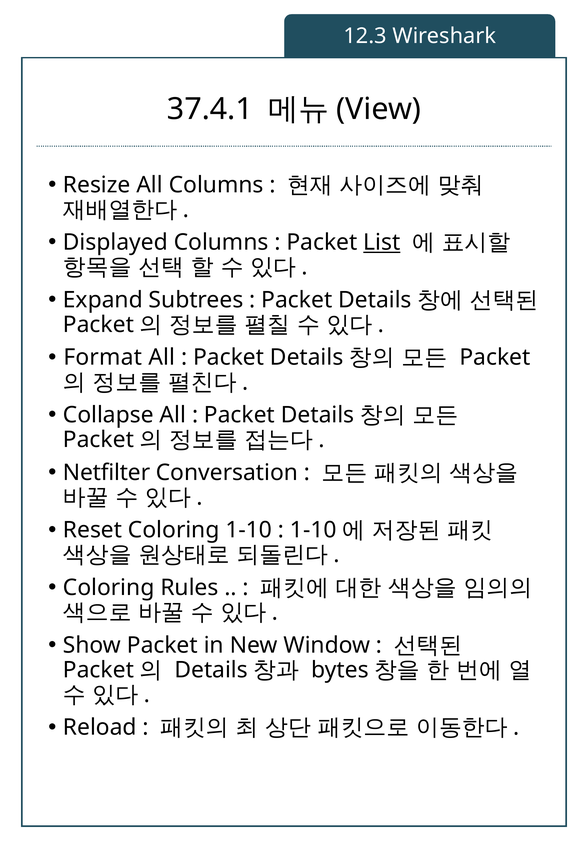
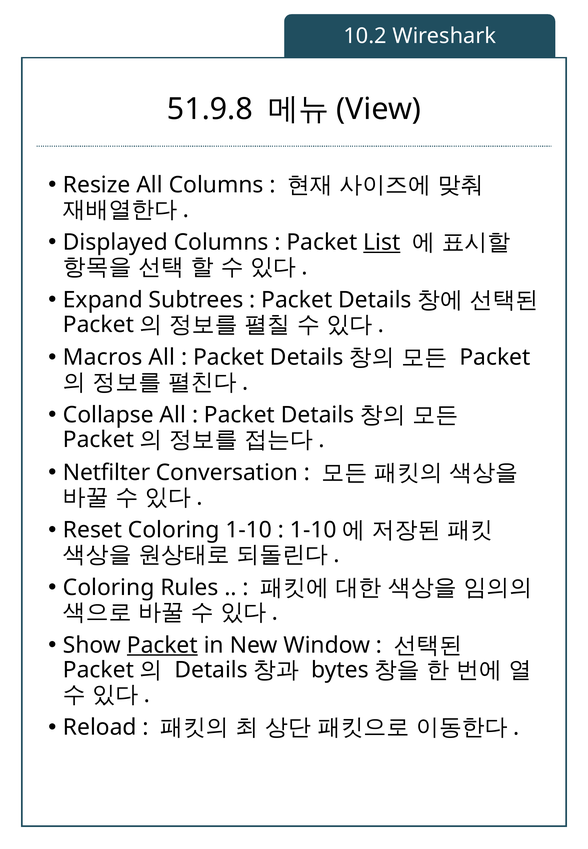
12.3: 12.3 -> 10.2 (365, 36)
37.4.1: 37.4.1 -> 51.9.8 (210, 109)
Format: Format -> Macros (103, 358)
Packet underline: none -> present (162, 645)
